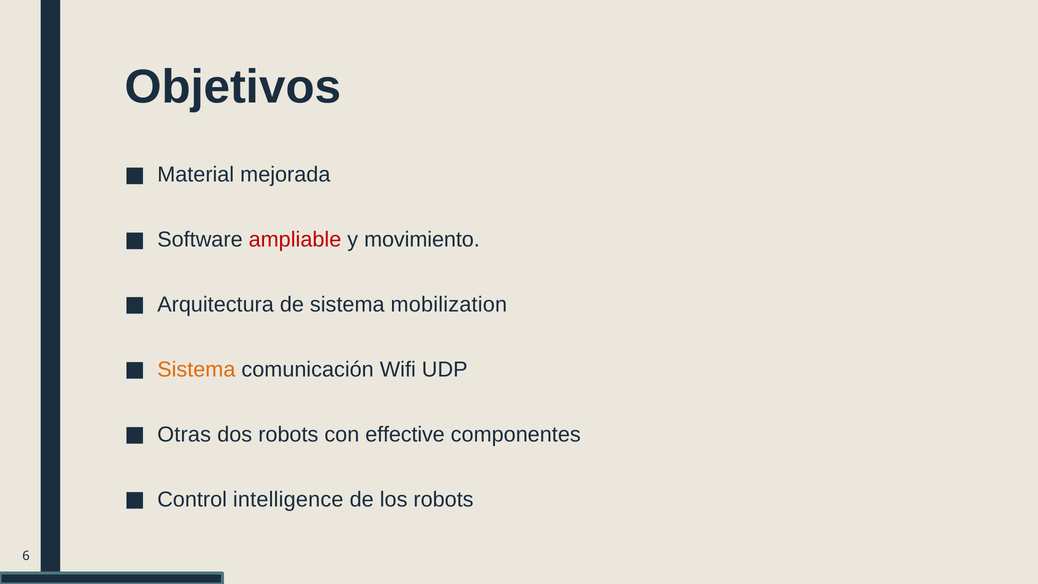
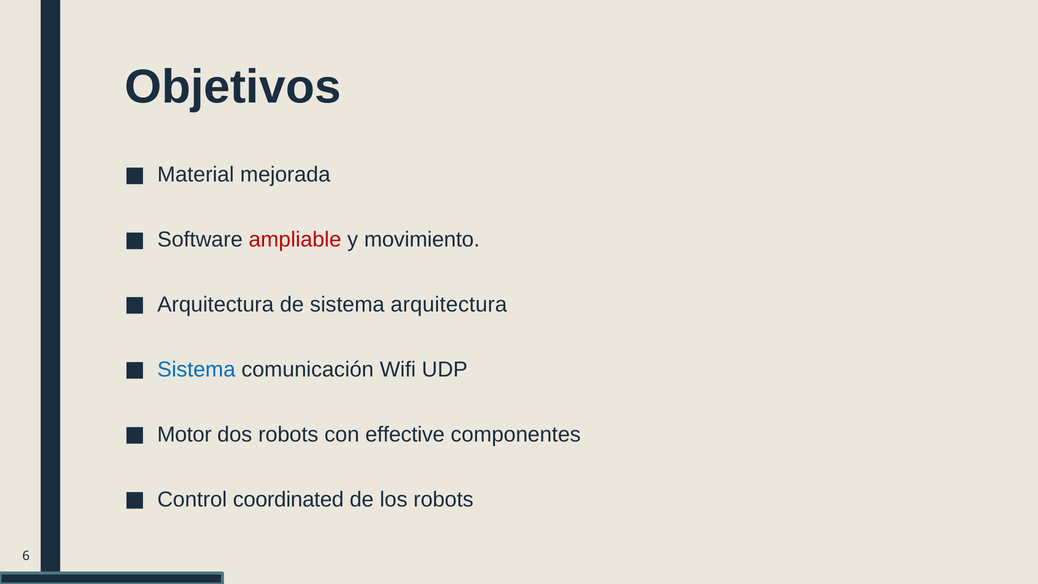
sistema mobilization: mobilization -> arquitectura (449, 305)
Sistema colour: orange -> blue (196, 370)
Otras: Otras -> Motor (184, 434)
intelligence: intelligence -> coordinated (288, 499)
